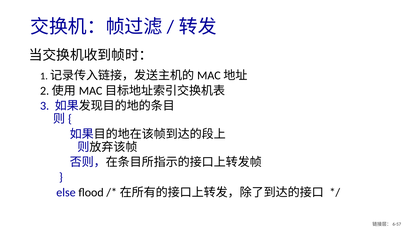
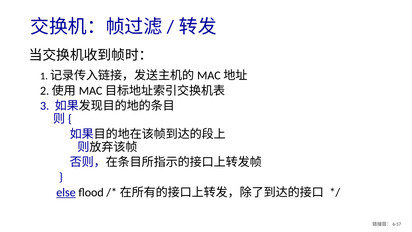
else underline: none -> present (66, 192)
